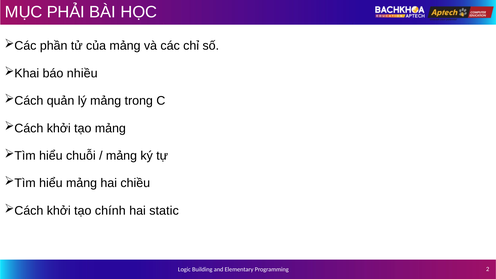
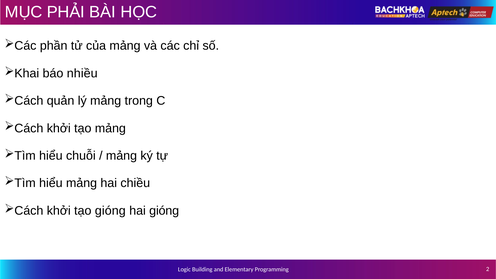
tạo chính: chính -> gióng (110, 211)
hai static: static -> gióng (164, 211)
